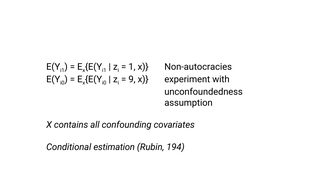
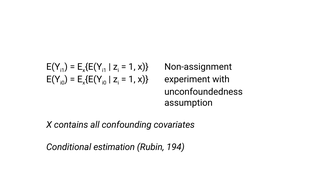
Non-autocracies: Non-autocracies -> Non-assignment (198, 67)
9: 9 -> 1 (132, 79)
